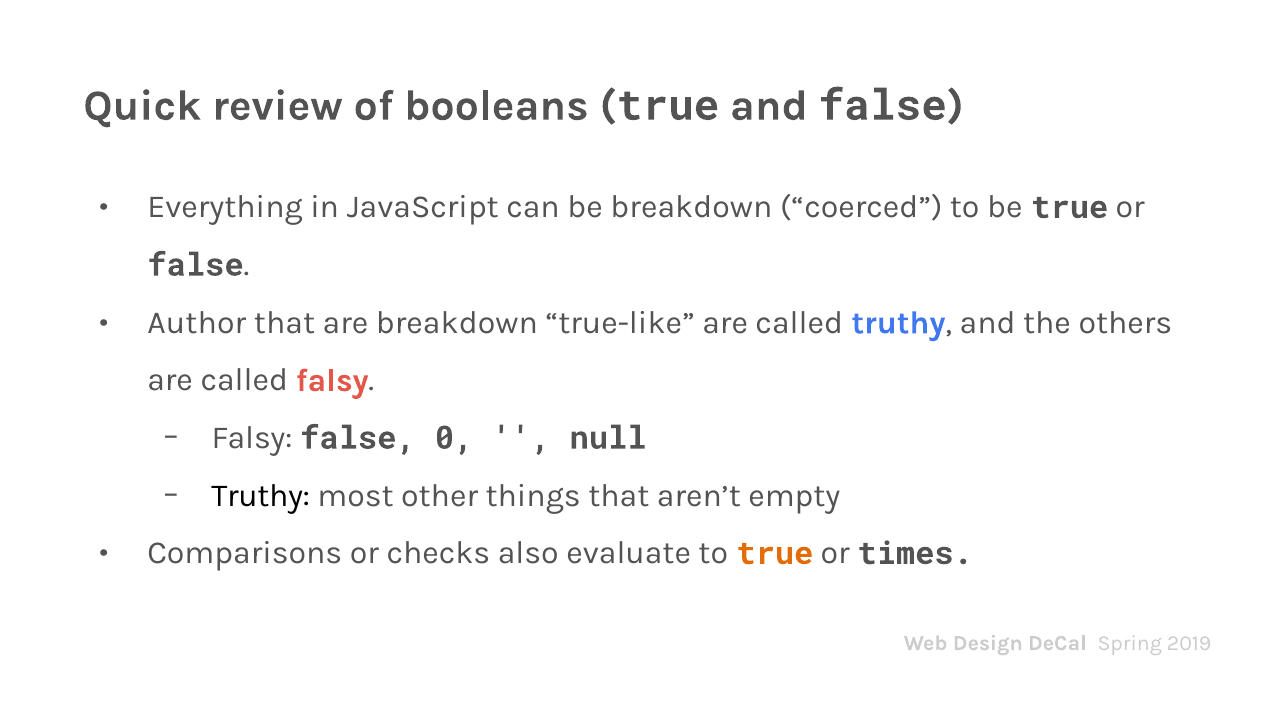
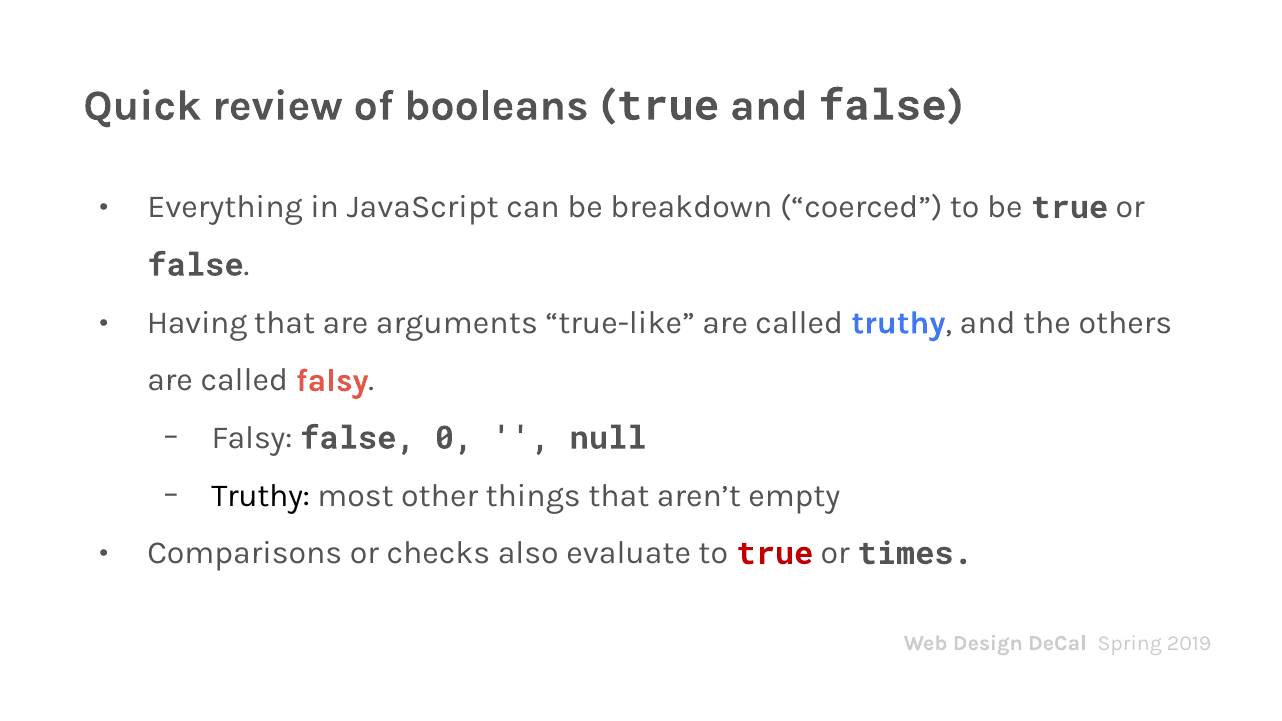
Author: Author -> Having (197, 323)
are breakdown: breakdown -> arguments (457, 323)
true colour: orange -> red (775, 554)
